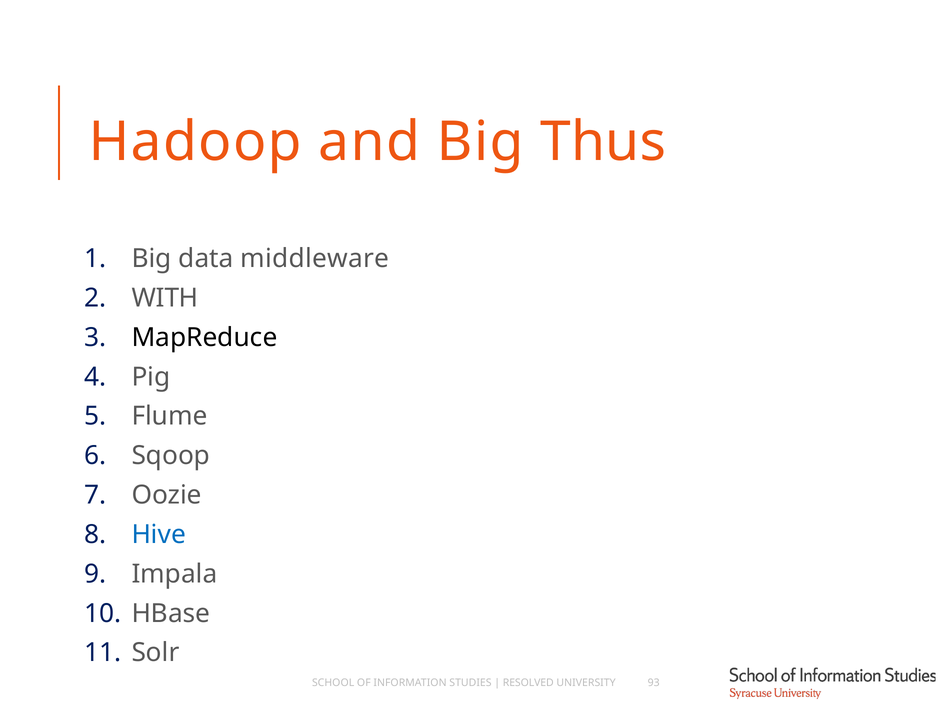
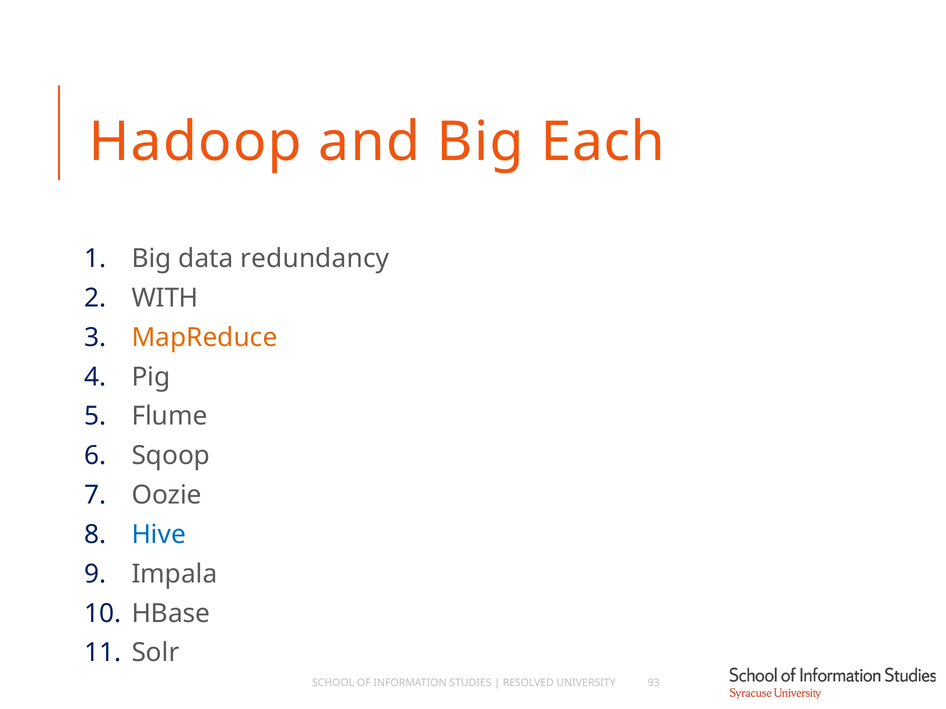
Thus: Thus -> Each (603, 142)
middleware: middleware -> redundancy (315, 259)
MapReduce colour: black -> orange (204, 338)
